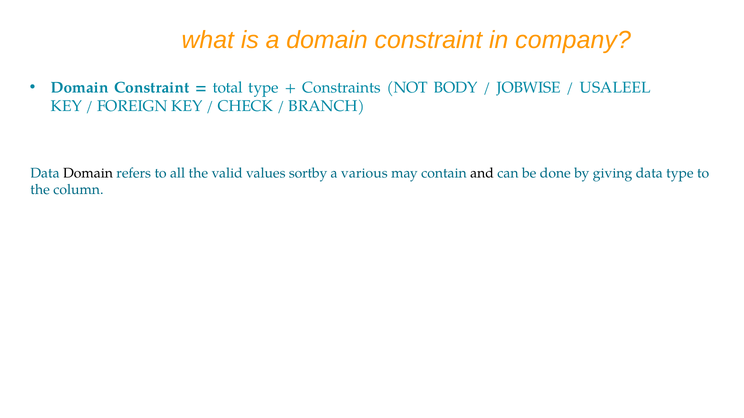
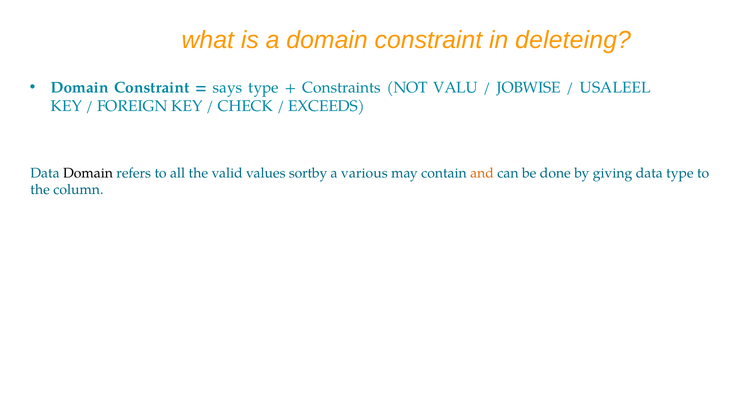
company: company -> deleteing (573, 40)
total: total -> says (228, 88)
BODY: BODY -> VALU (456, 88)
BRANCH: BRANCH -> EXCEEDS (327, 106)
and colour: black -> orange (482, 173)
